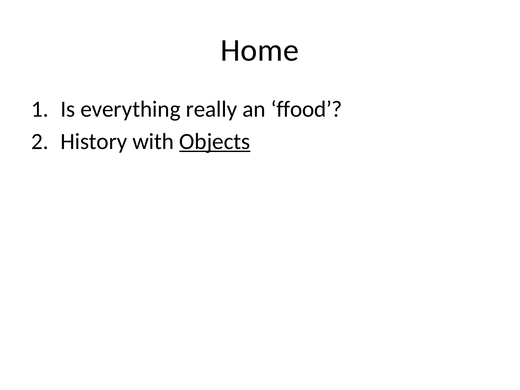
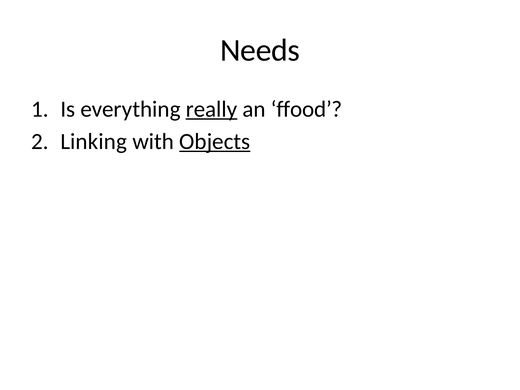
Home: Home -> Needs (260, 50)
really underline: none -> present (212, 109)
History: History -> Linking (94, 141)
